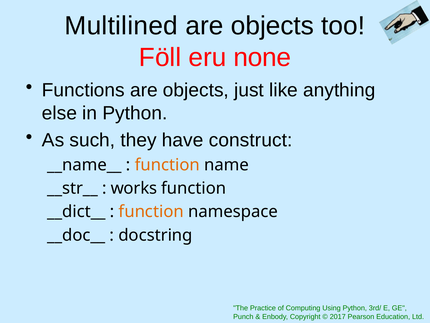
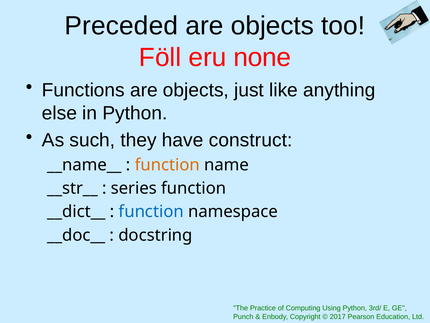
Multilined: Multilined -> Preceded (121, 26)
works: works -> series (134, 188)
function colour: orange -> blue (151, 211)
